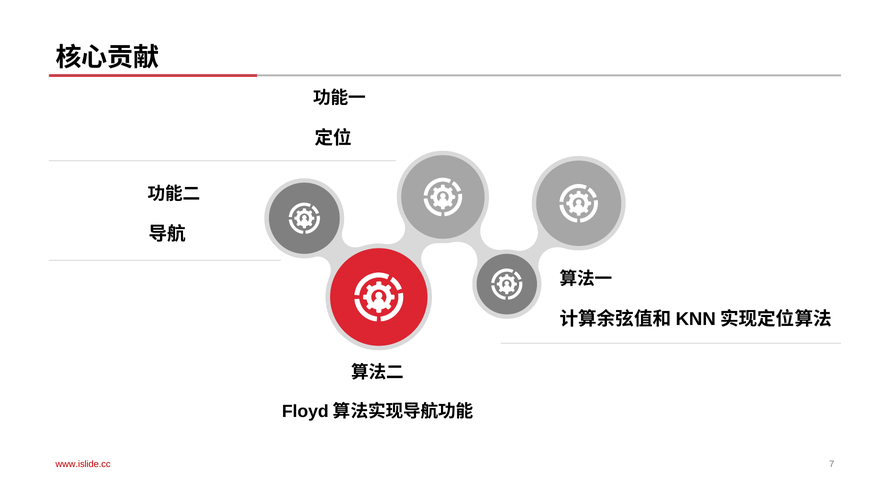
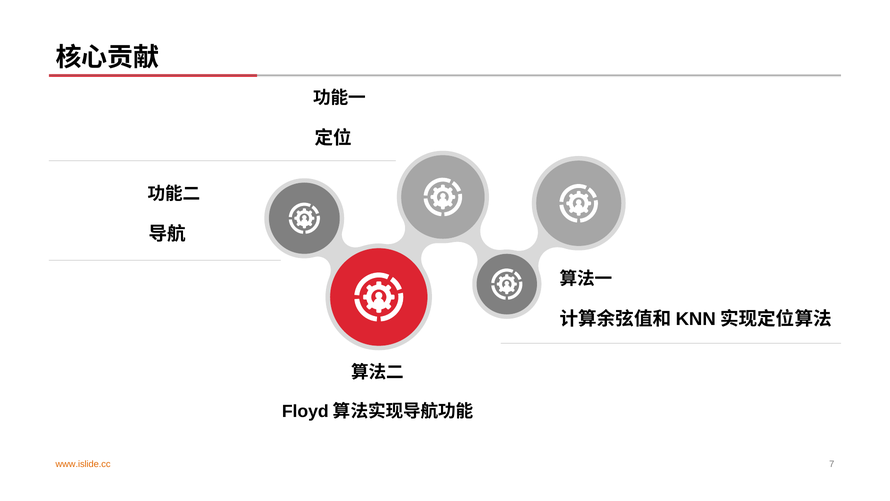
www.islide.cc colour: red -> orange (83, 464)
